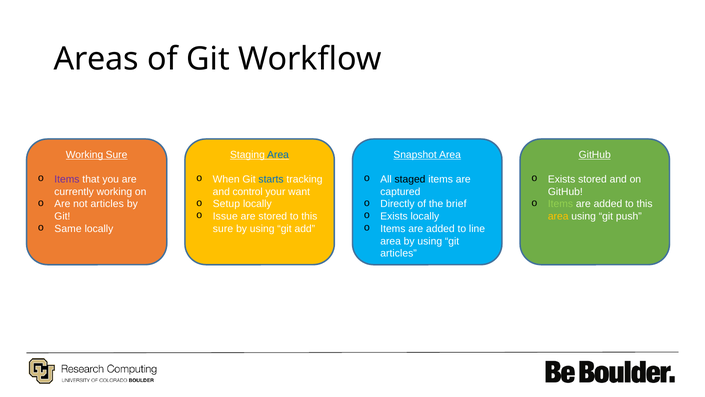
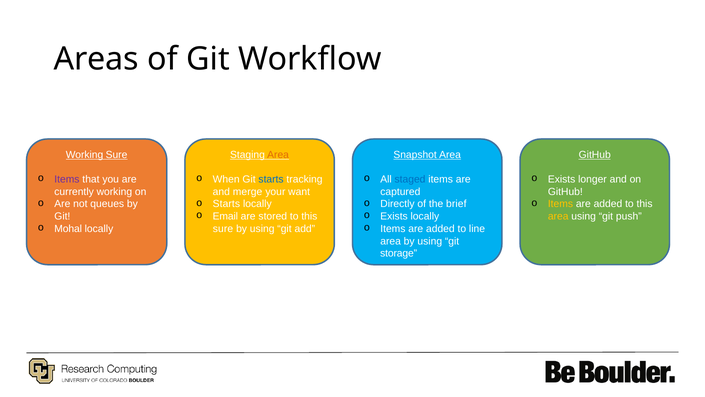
Area colour: blue -> orange (278, 154)
staged colour: black -> blue (410, 179)
Exists stored: stored -> longer (592, 179)
control: control -> merge (248, 191)
not articles: articles -> queues (107, 204)
Setup: Setup -> Starts (226, 204)
Items colour: light green -> yellow (560, 204)
Issue: Issue -> Email (225, 216)
Same: Same -> Mohal (68, 229)
articles: articles -> storage (399, 253)
